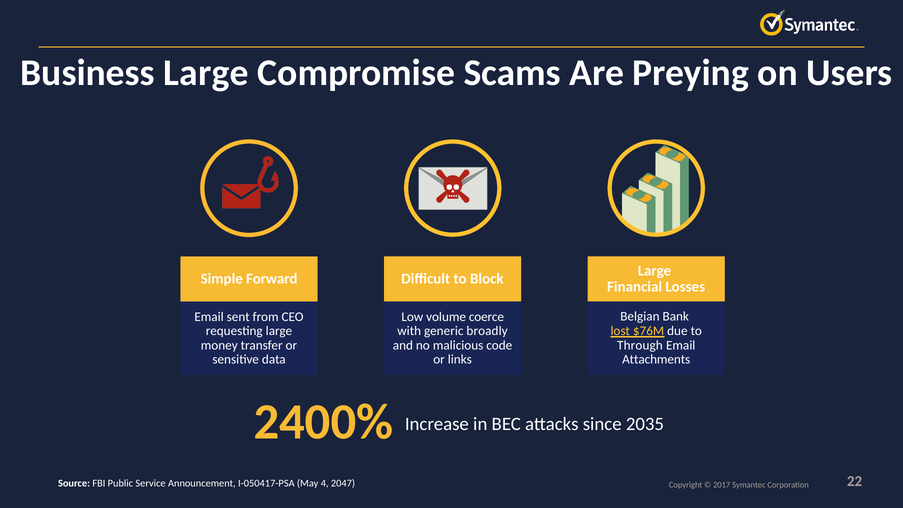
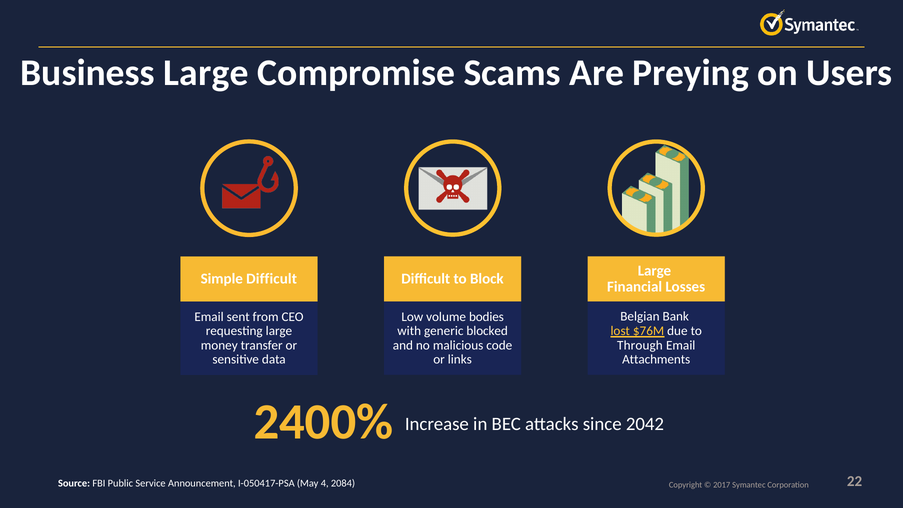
Simple Forward: Forward -> Difficult (272, 279)
coerce: coerce -> bodies (486, 317)
broadly: broadly -> blocked (487, 331)
2035: 2035 -> 2042 (645, 424)
2047: 2047 -> 2084 (343, 483)
